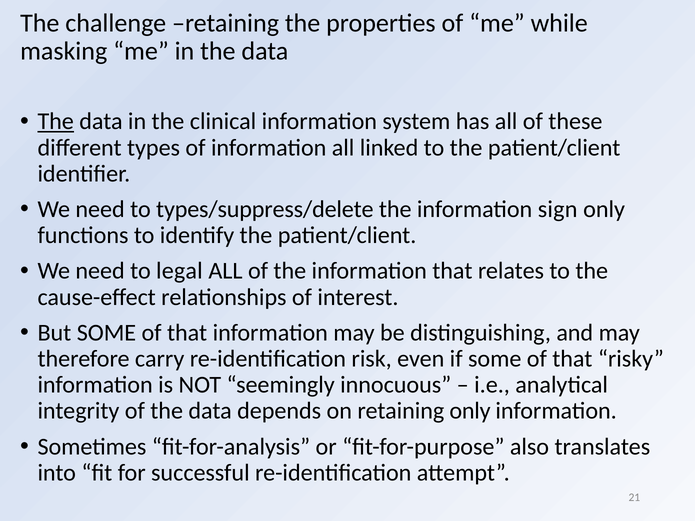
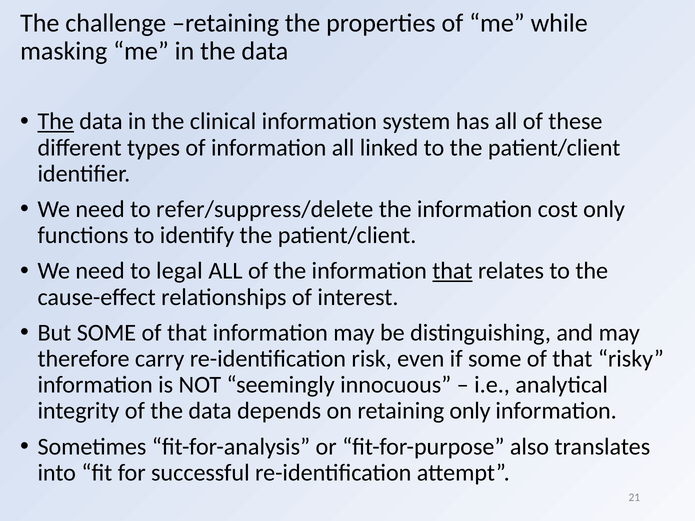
types/suppress/delete: types/suppress/delete -> refer/suppress/delete (265, 209)
sign: sign -> cost (558, 209)
that underline: none -> present (452, 271)
